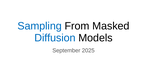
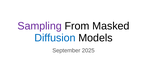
Sampling colour: blue -> purple (40, 26)
